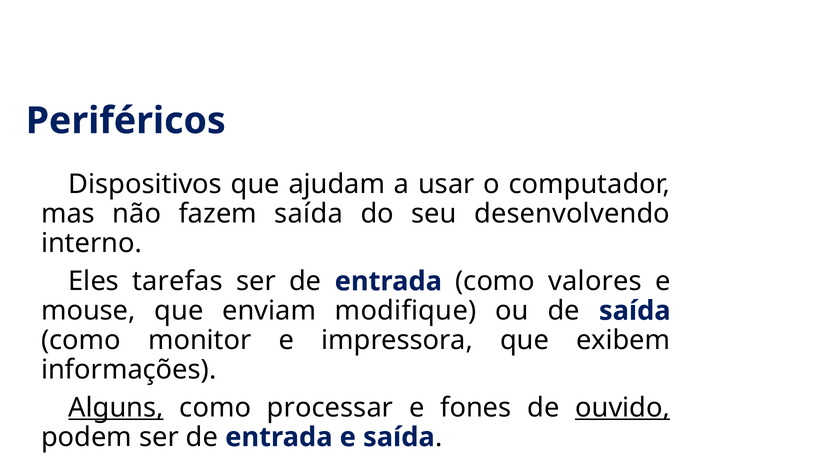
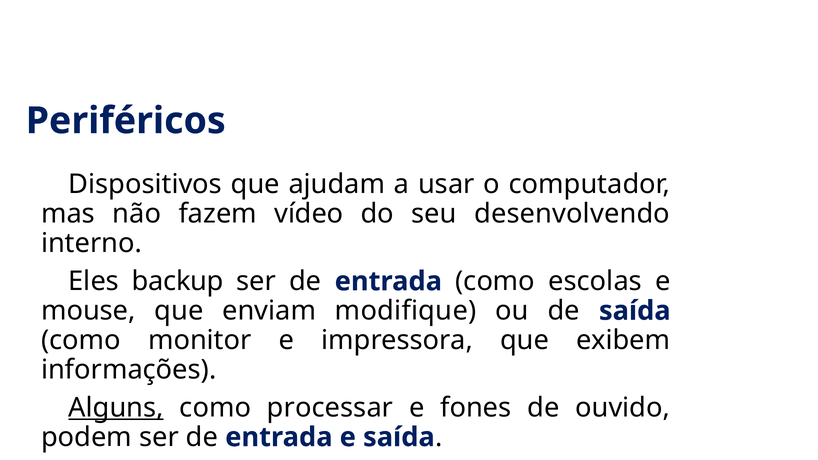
fazem saída: saída -> vídeo (309, 214)
tarefas: tarefas -> backup (178, 281)
valores: valores -> escolas (595, 281)
ouvido underline: present -> none (623, 408)
